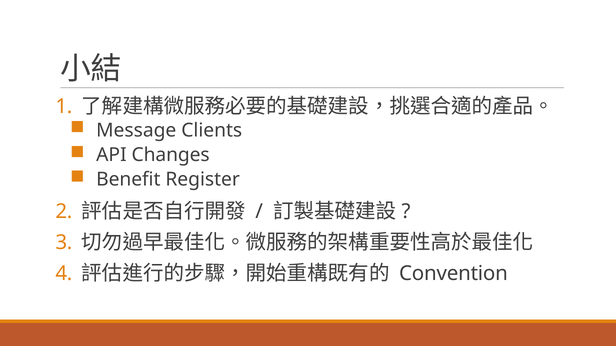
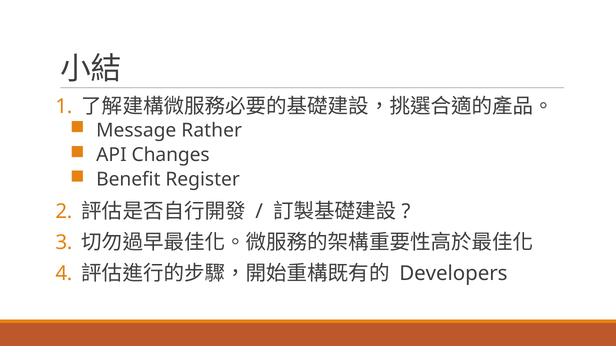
Clients: Clients -> Rather (212, 131)
Convention: Convention -> Developers (453, 274)
